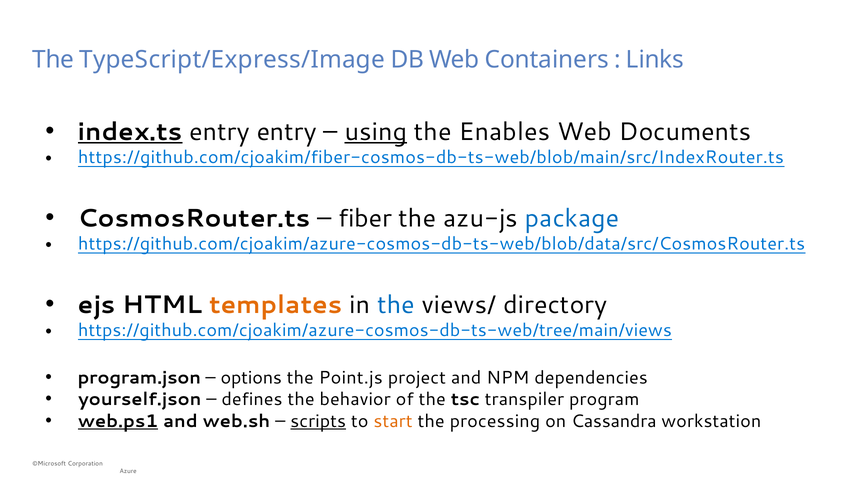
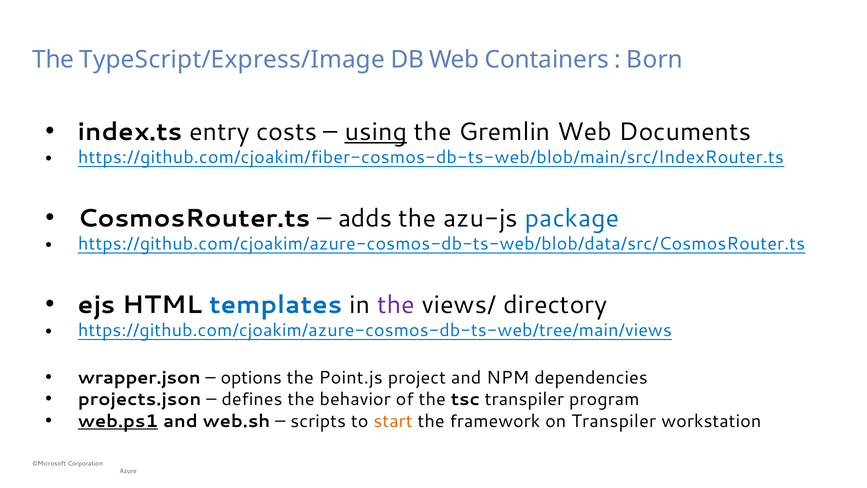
Links: Links -> Born (655, 60)
index.ts underline: present -> none (130, 132)
entry entry: entry -> costs (287, 132)
Enables: Enables -> Gremlin (505, 132)
fiber: fiber -> adds (365, 218)
templates colour: orange -> blue (276, 305)
the colour: blue -> purple (396, 305)
program.json: program.json -> wrapper.json (139, 378)
yourself.json: yourself.json -> projects.json (140, 399)
scripts underline: present -> none (318, 421)
processing: processing -> framework (495, 421)
on Cassandra: Cassandra -> Transpiler (614, 421)
